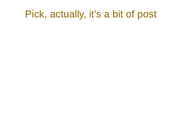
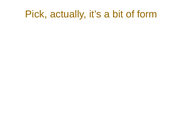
post: post -> form (147, 14)
